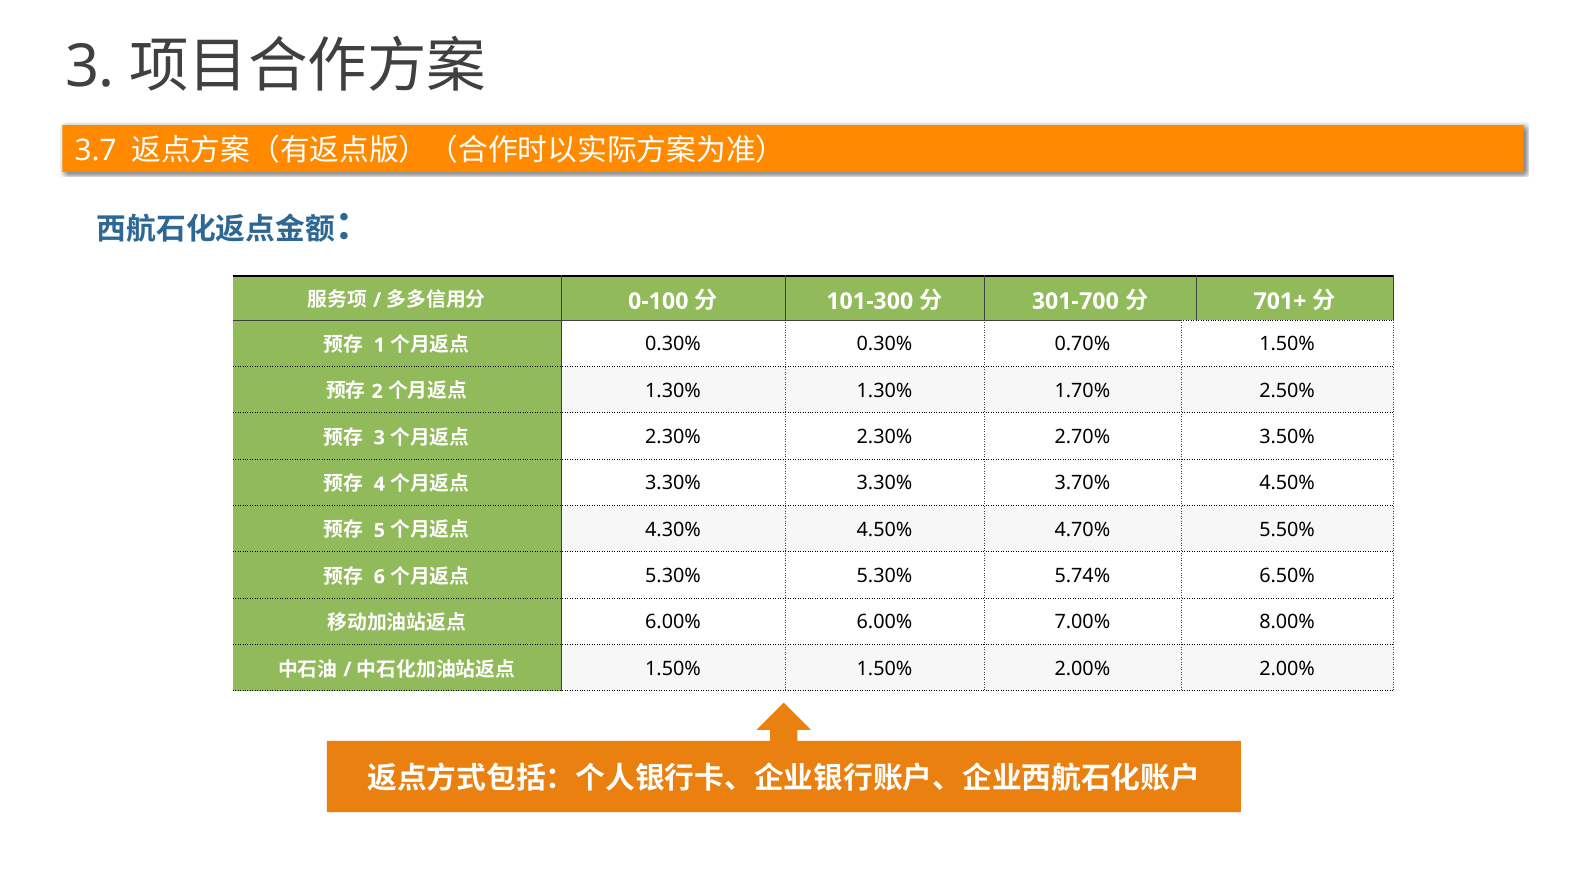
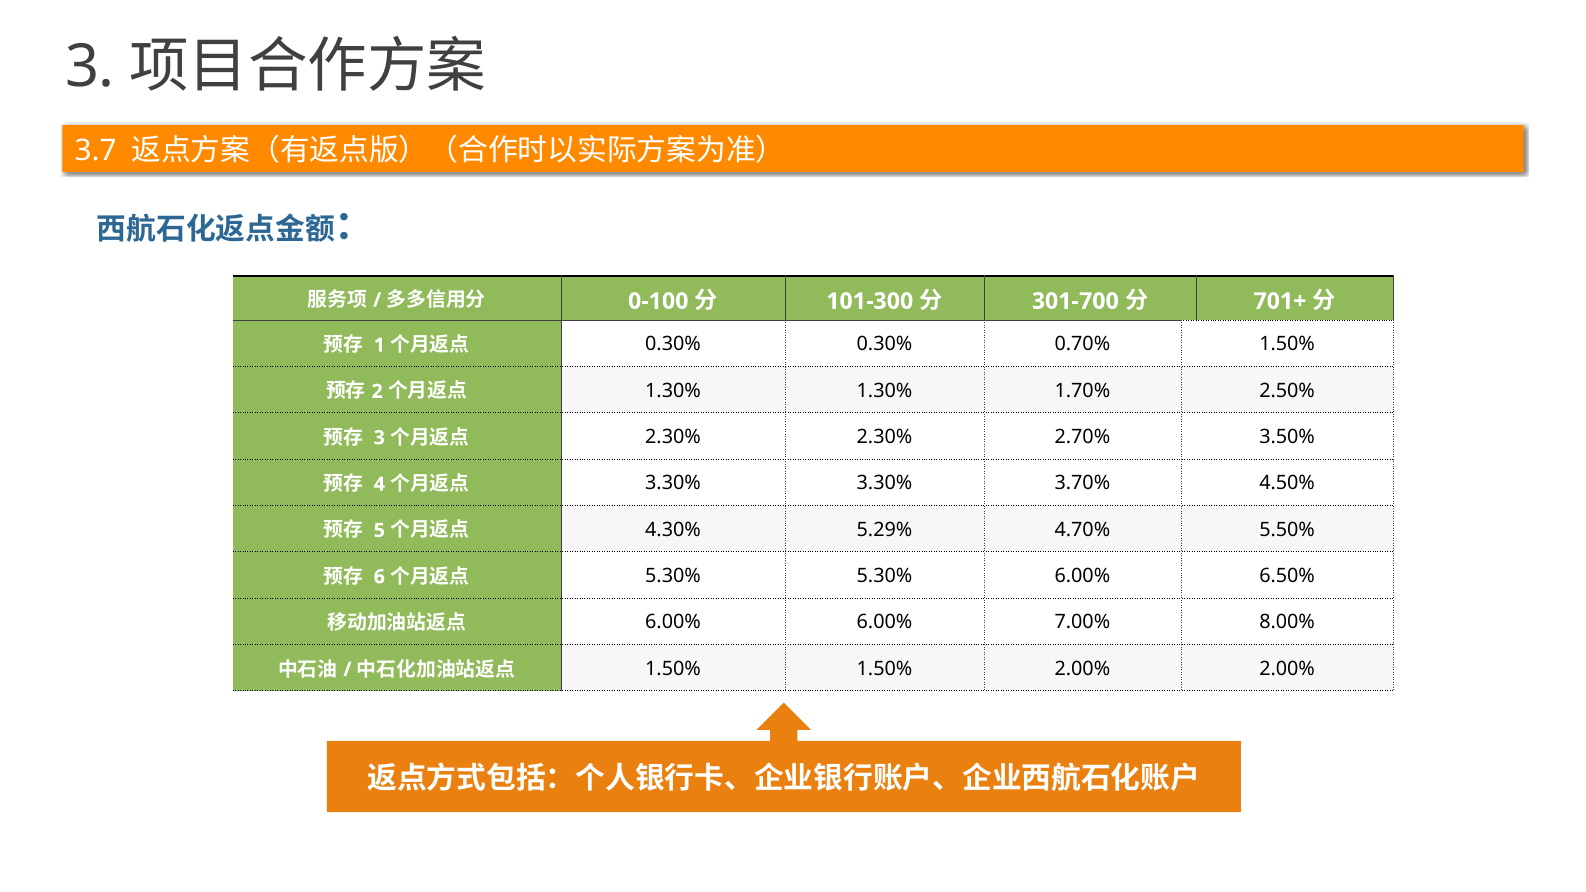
4.30% 4.50%: 4.50% -> 5.29% (885, 530)
5.30% 5.74%: 5.74% -> 6.00% (1082, 576)
